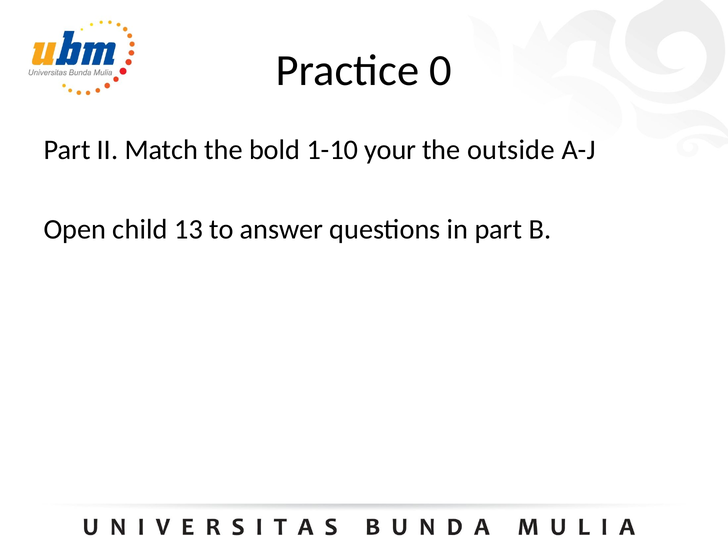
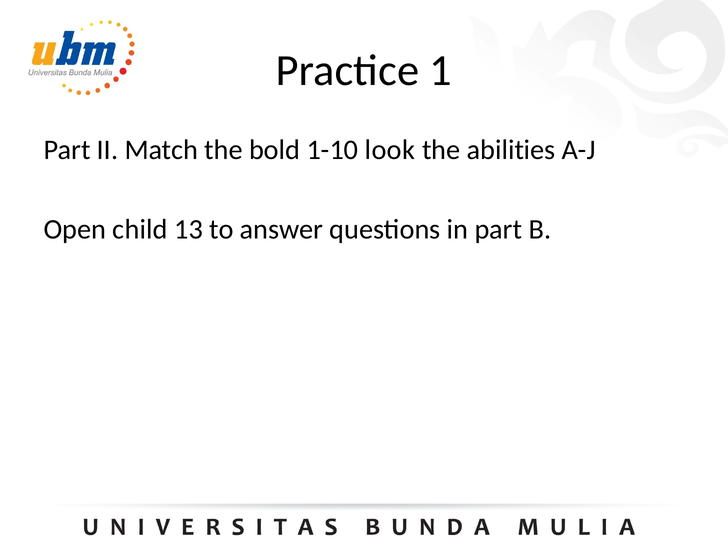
0: 0 -> 1 (441, 70)
your: your -> look (390, 150)
outside: outside -> abilities (511, 150)
